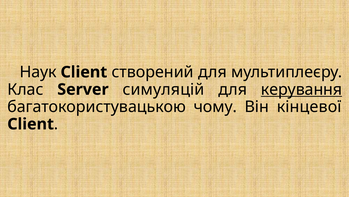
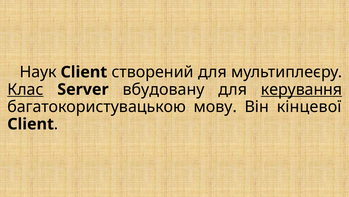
Клас underline: none -> present (25, 89)
симуляцій: симуляцій -> вбудовану (164, 89)
чому: чому -> мову (215, 106)
